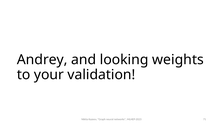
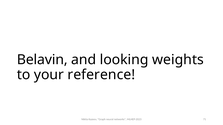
Andrey: Andrey -> Belavin (42, 60)
validation: validation -> reference (101, 75)
